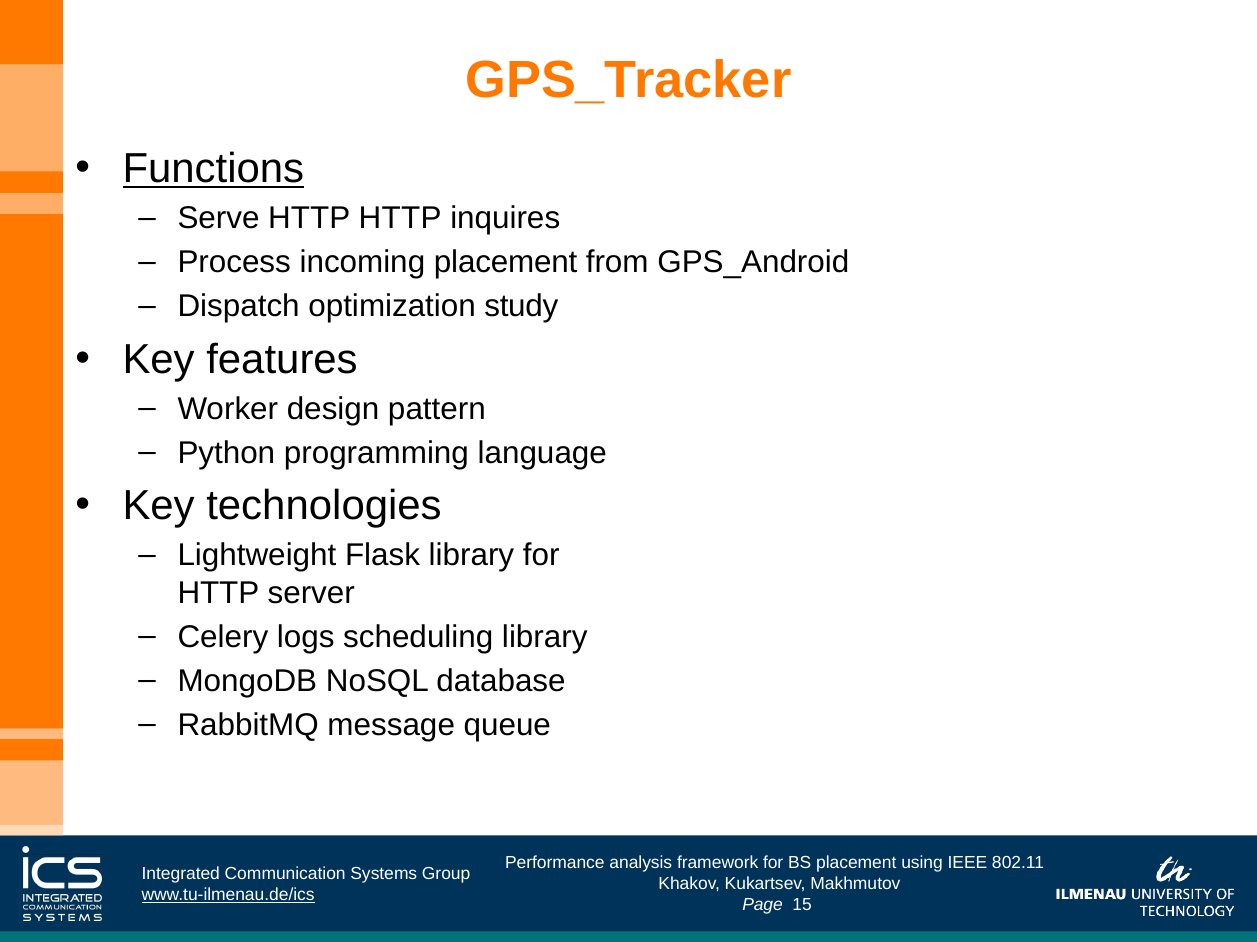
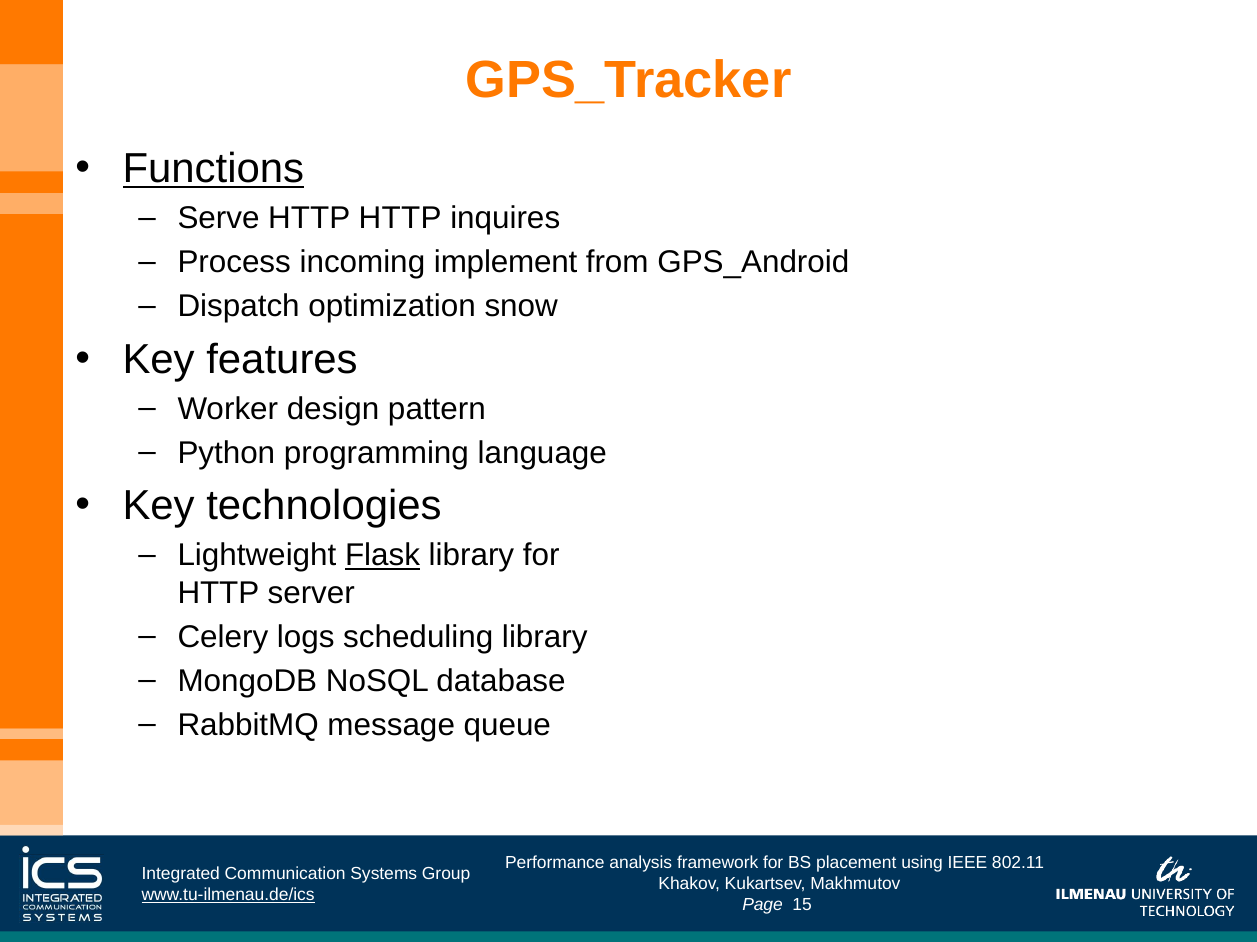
incoming placement: placement -> implement (506, 263)
study: study -> snow (521, 307)
Flask underline: none -> present (383, 556)
